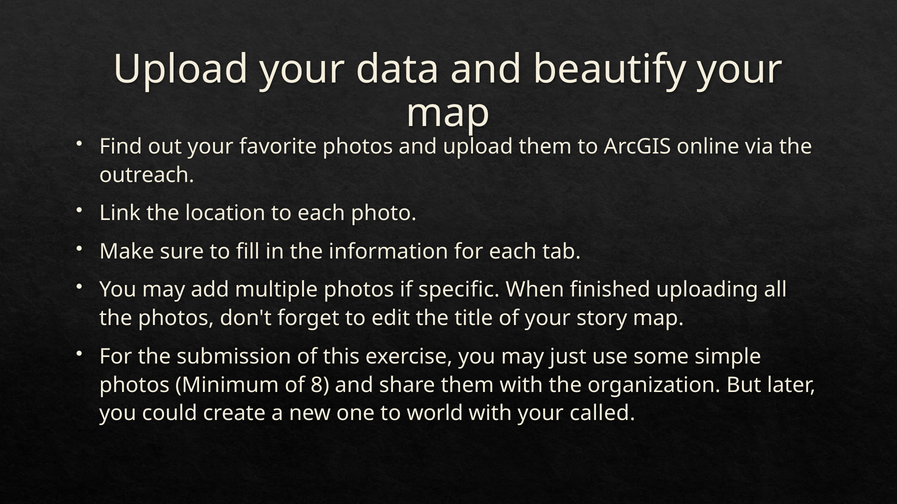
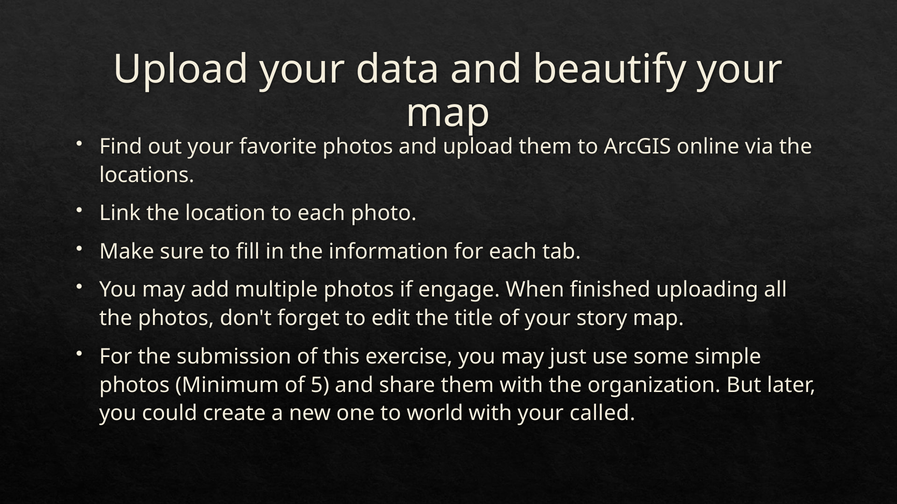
outreach: outreach -> locations (147, 175)
specific: specific -> engage (459, 290)
8: 8 -> 5 (320, 385)
